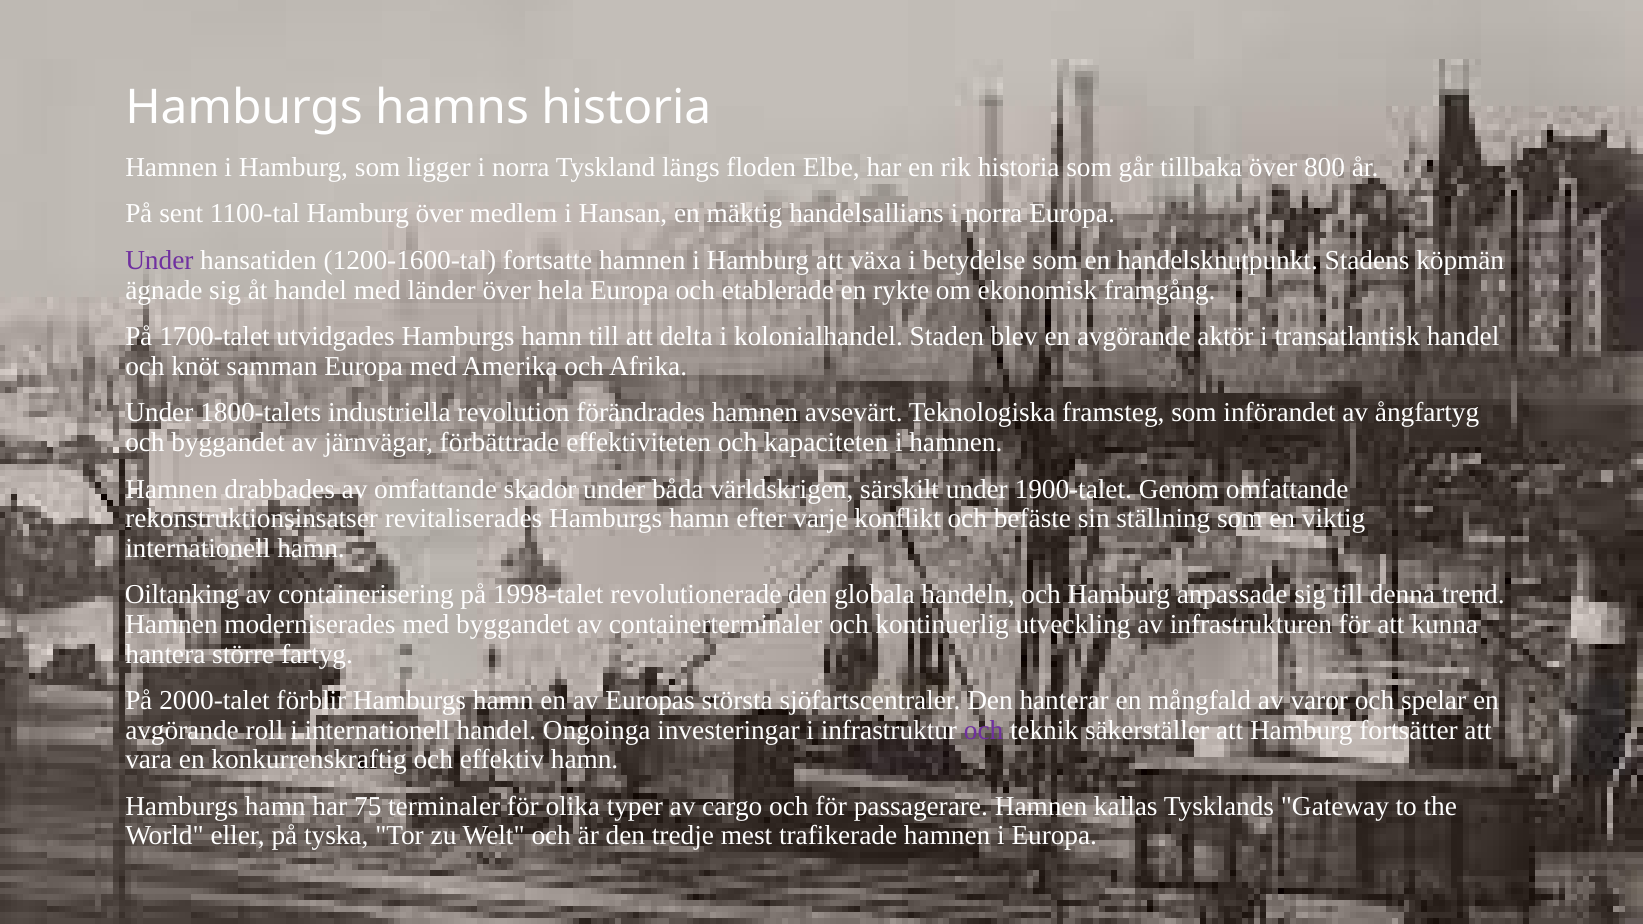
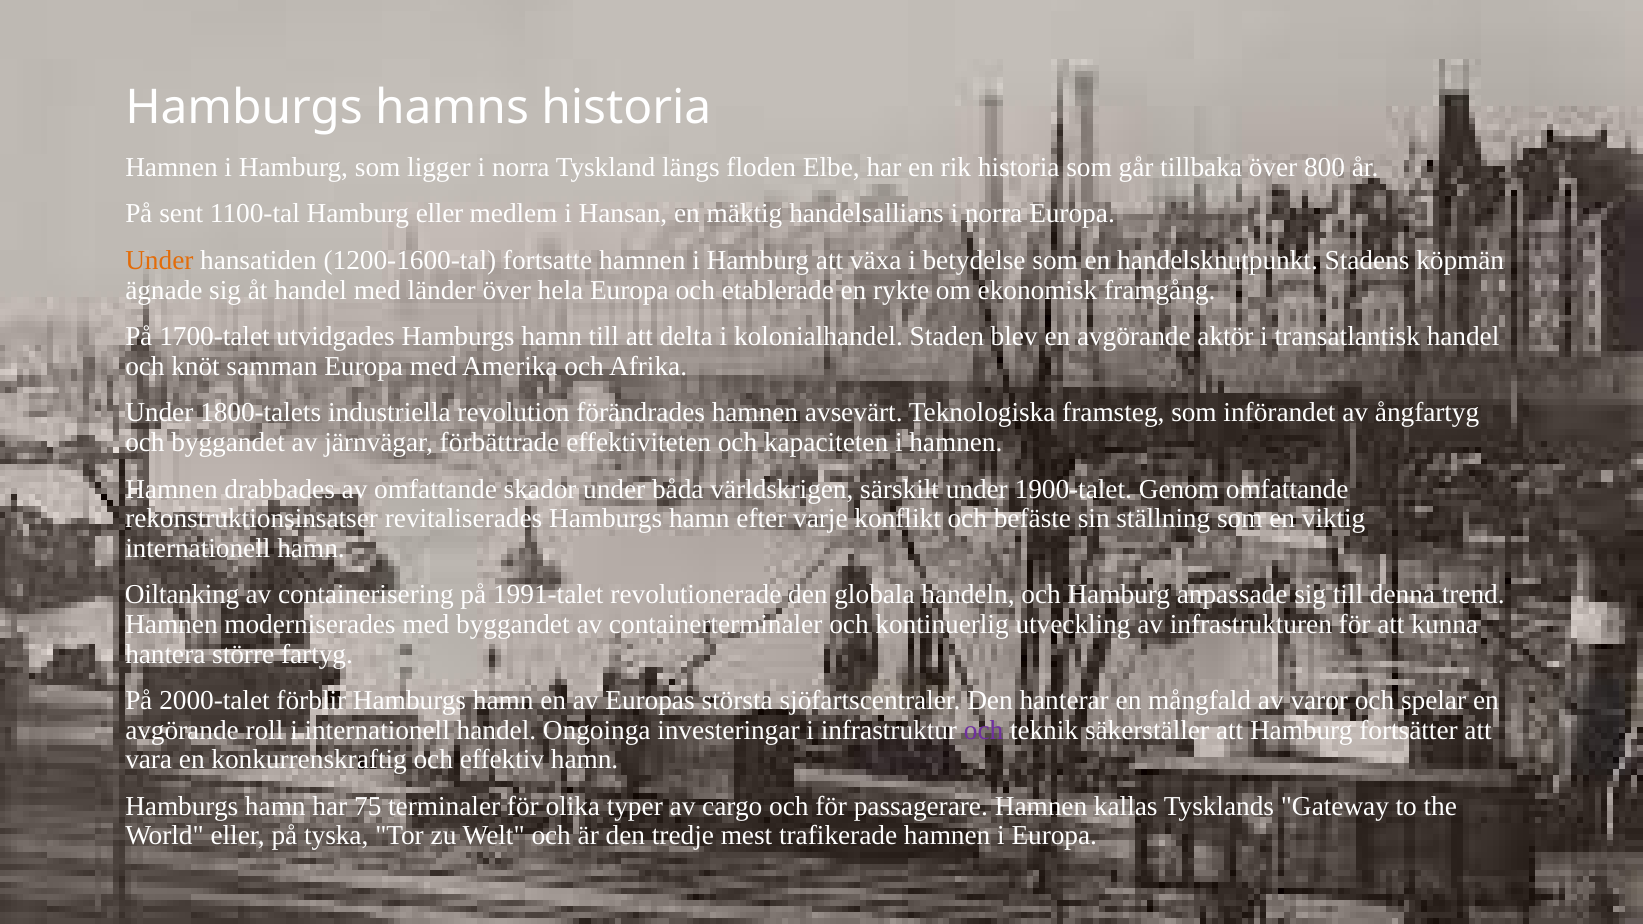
Hamburg över: över -> eller (440, 214)
Under colour: purple -> orange (159, 261)
1998-talet: 1998-talet -> 1991-talet (548, 595)
